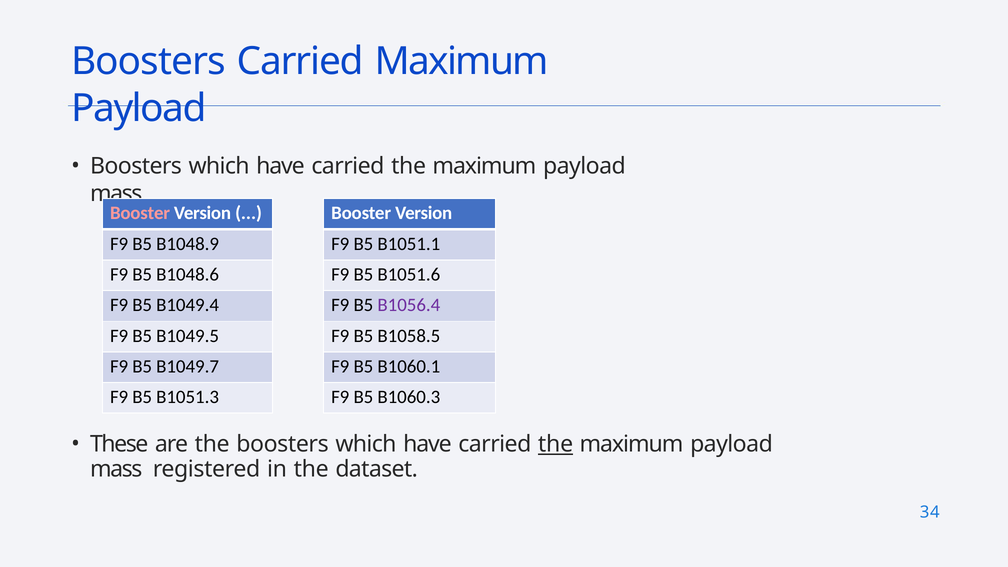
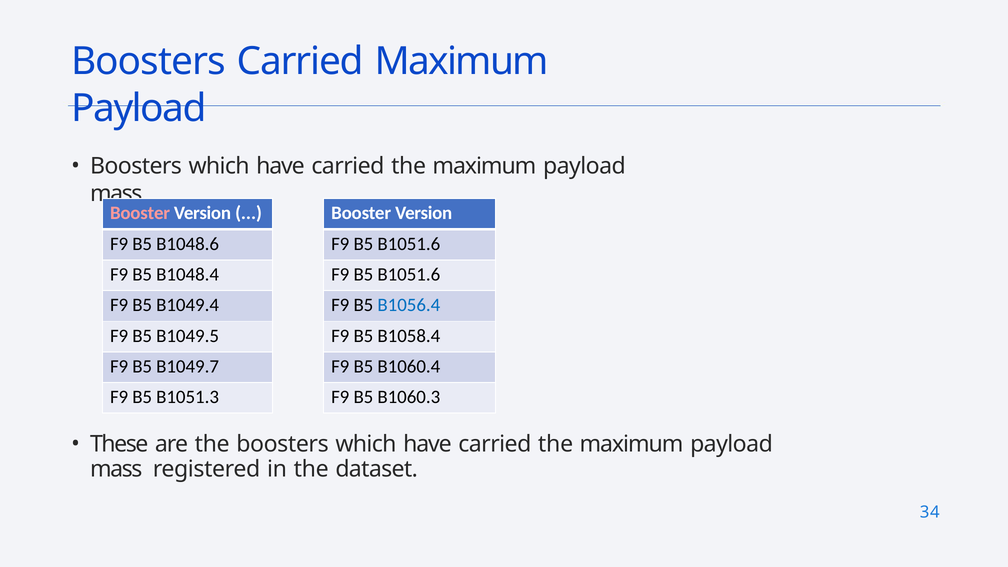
B1048.9: B1048.9 -> B1048.6 (188, 244)
B1051.1: B1051.1 -> B1051.6 (409, 244)
B1048.6: B1048.6 -> B1048.4 (188, 274)
B1056.4 colour: purple -> blue (409, 305)
B1058.5: B1058.5 -> B1058.4 (409, 336)
B1060.1: B1060.1 -> B1060.4 (409, 366)
the underline: present -> none (556, 444)
